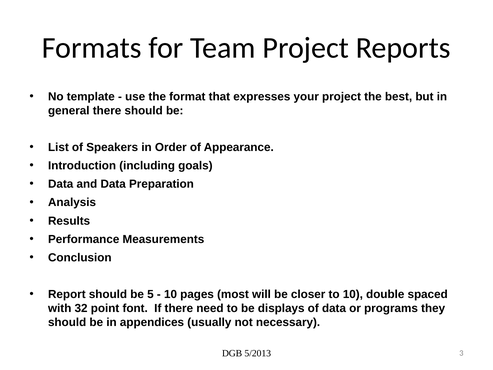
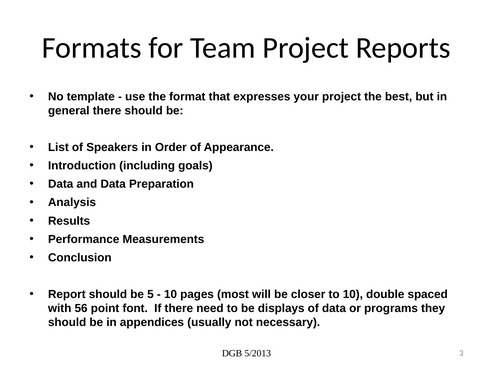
32: 32 -> 56 (81, 308)
